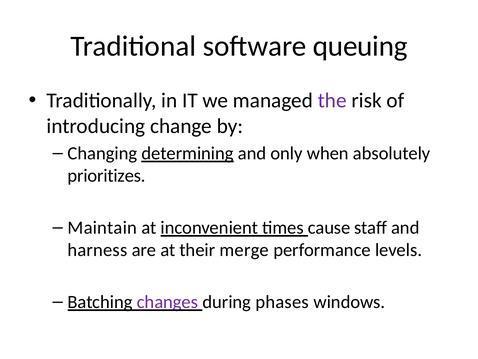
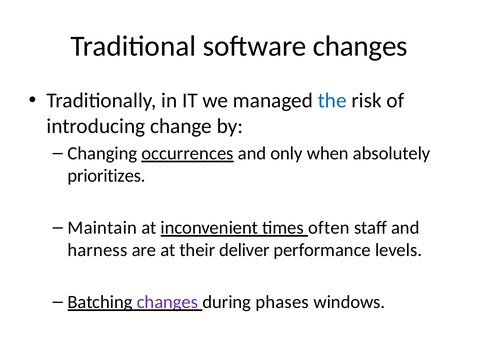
software queuing: queuing -> changes (360, 46)
the colour: purple -> blue (332, 100)
determining: determining -> occurrences (188, 153)
cause: cause -> often (329, 227)
merge: merge -> deliver (244, 250)
